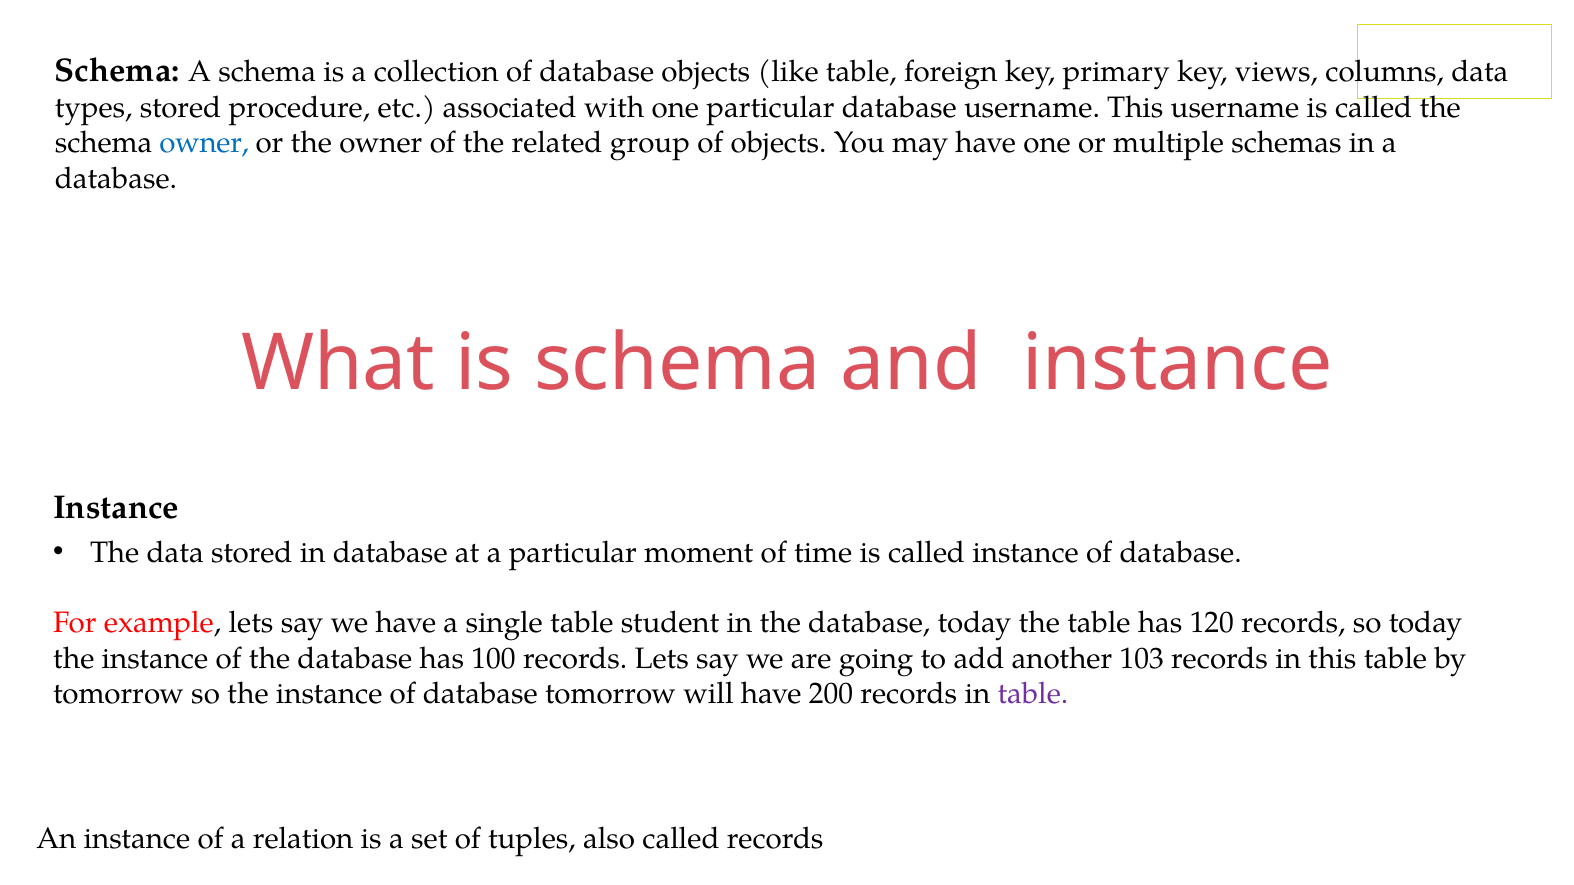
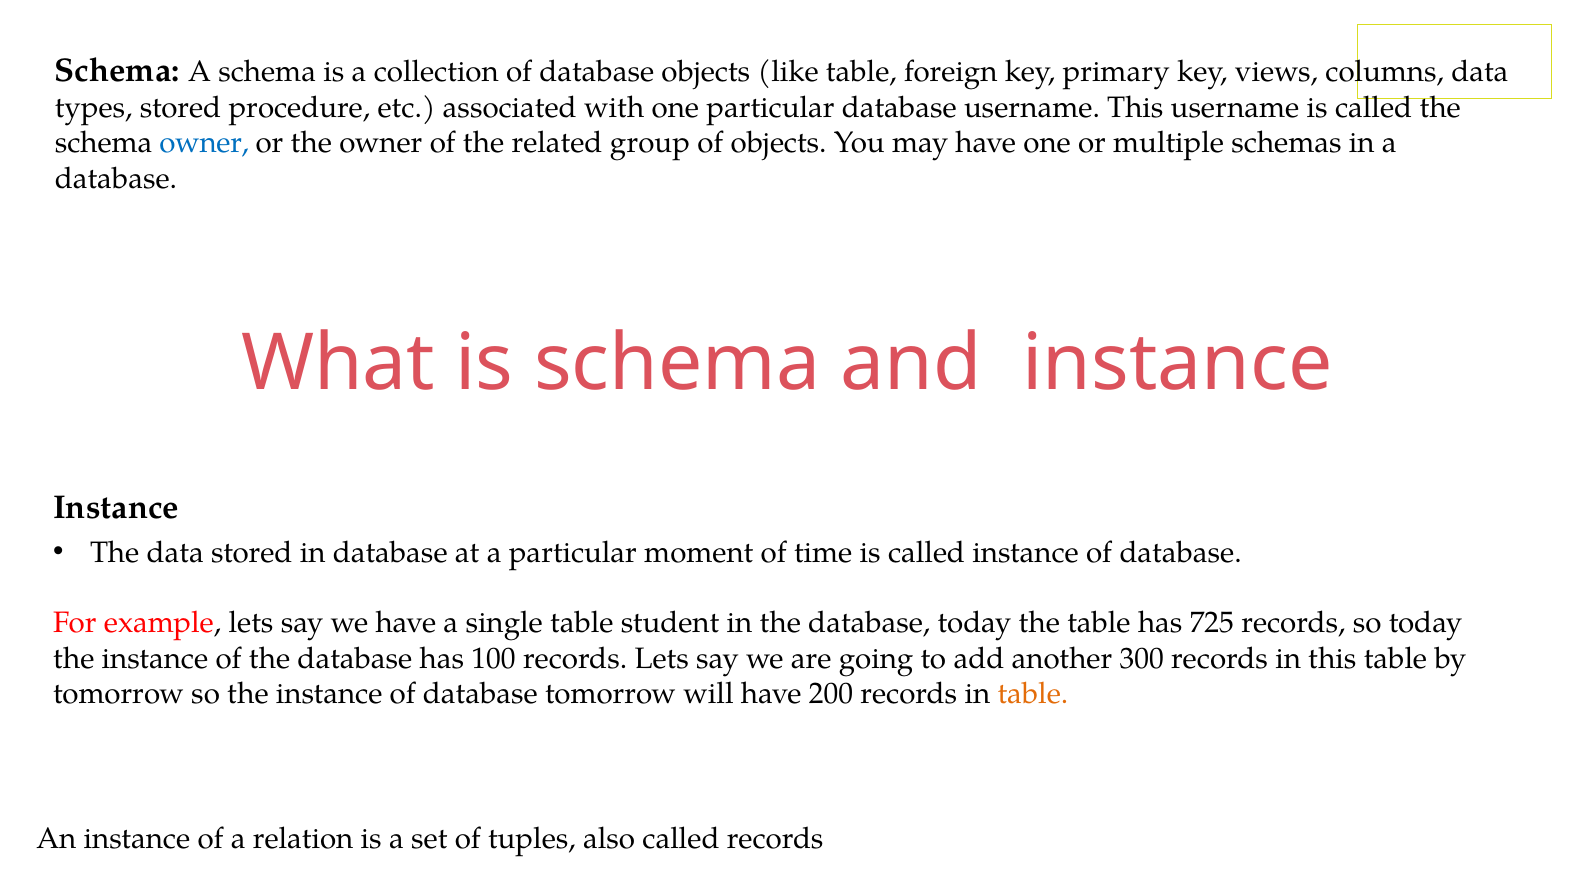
120: 120 -> 725 (1212, 623)
103: 103 -> 300 (1142, 659)
table colour: purple -> orange (1033, 694)
